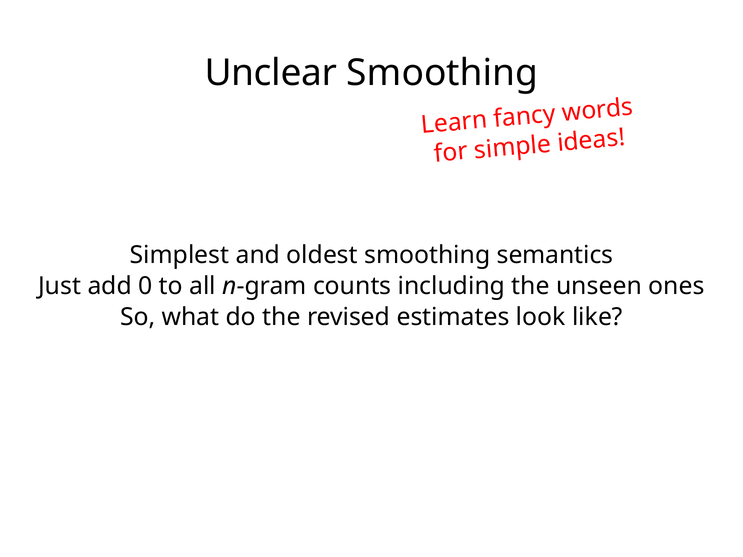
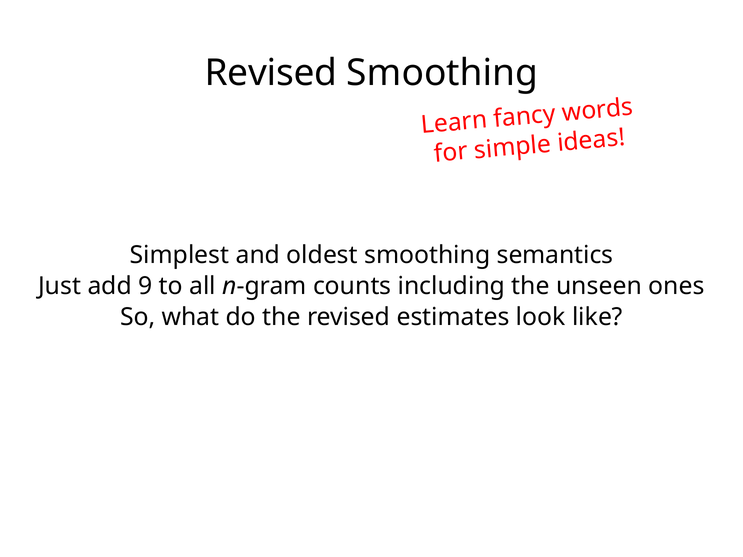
Unclear: Unclear -> Revised (271, 73)
0: 0 -> 9 (145, 286)
